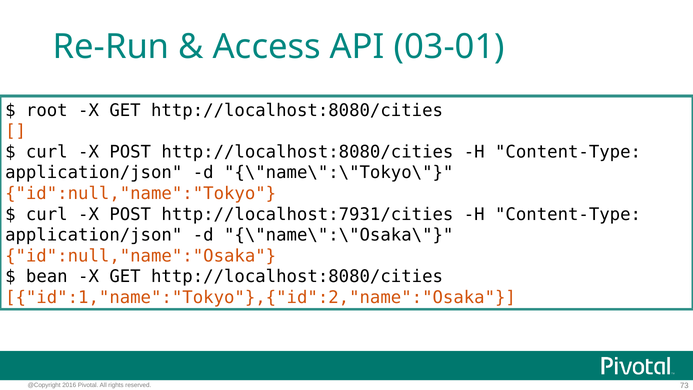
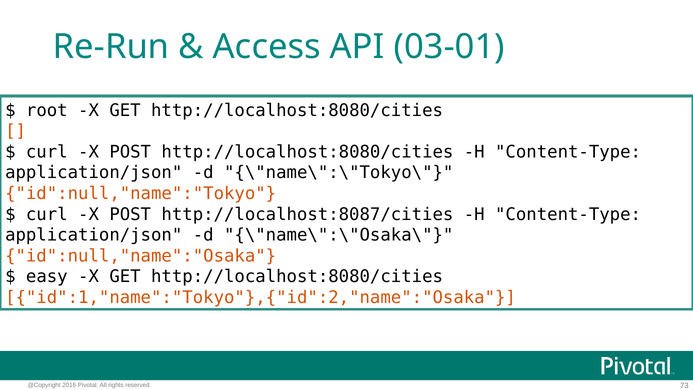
http://localhost:7931/cities: http://localhost:7931/cities -> http://localhost:8087/cities (307, 214)
bean: bean -> easy (47, 277)
